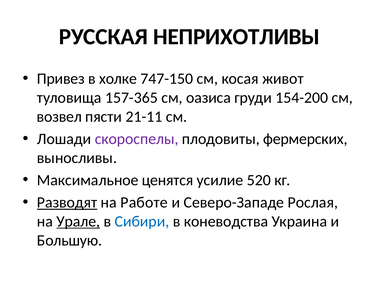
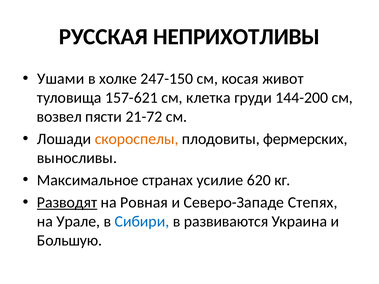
Привез: Привез -> Ушами (61, 79)
747-150: 747-150 -> 247-150 (167, 79)
157-365: 157-365 -> 157-621 (131, 98)
оазиса: оазиса -> клетка (208, 98)
154-200: 154-200 -> 144-200 (302, 98)
21-11: 21-11 -> 21-72 (144, 117)
скороспелы colour: purple -> orange (137, 139)
ценятся: ценятся -> странах (168, 180)
520: 520 -> 620 (259, 180)
Работе: Работе -> Ровная (144, 203)
Рослая: Рослая -> Степях (313, 203)
Урале underline: present -> none (78, 222)
коневодства: коневодства -> развиваются (226, 222)
